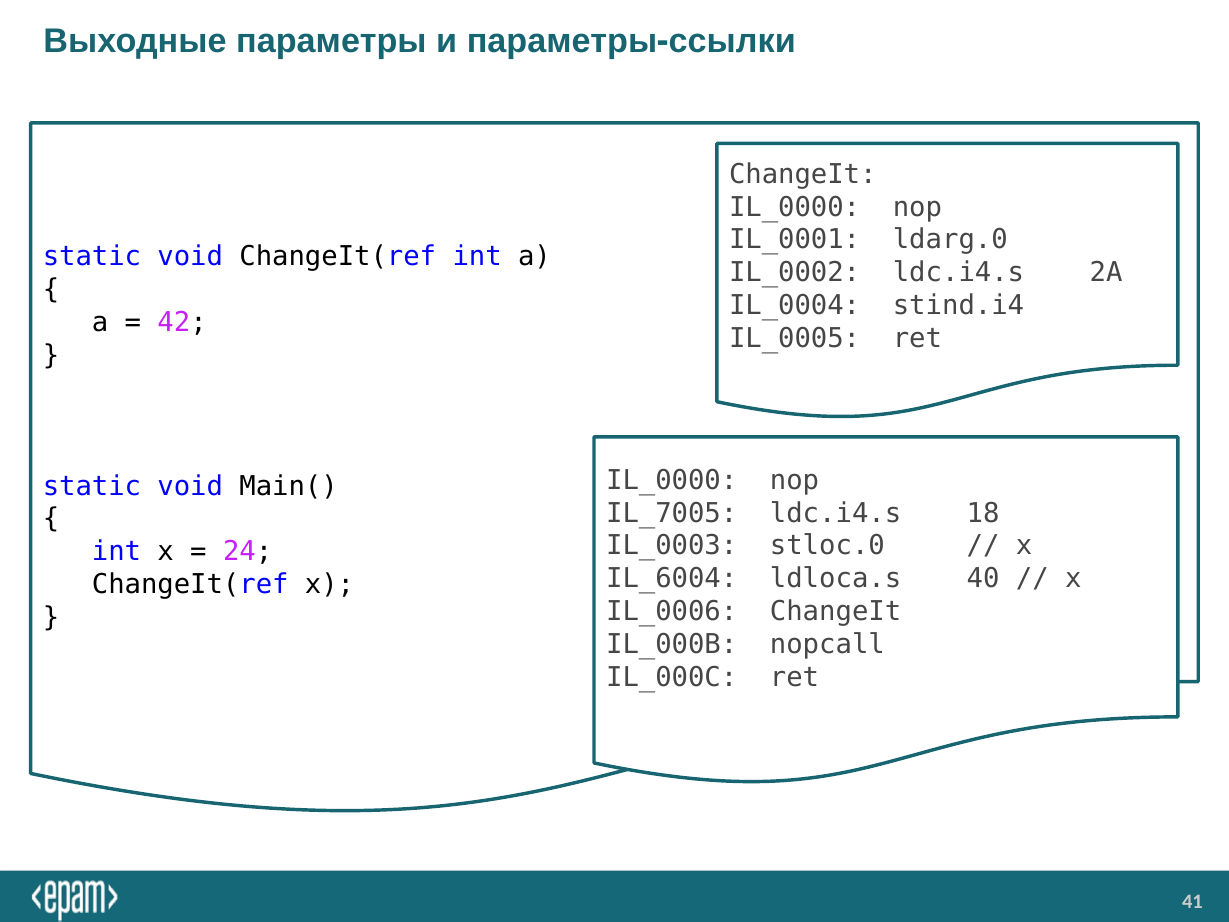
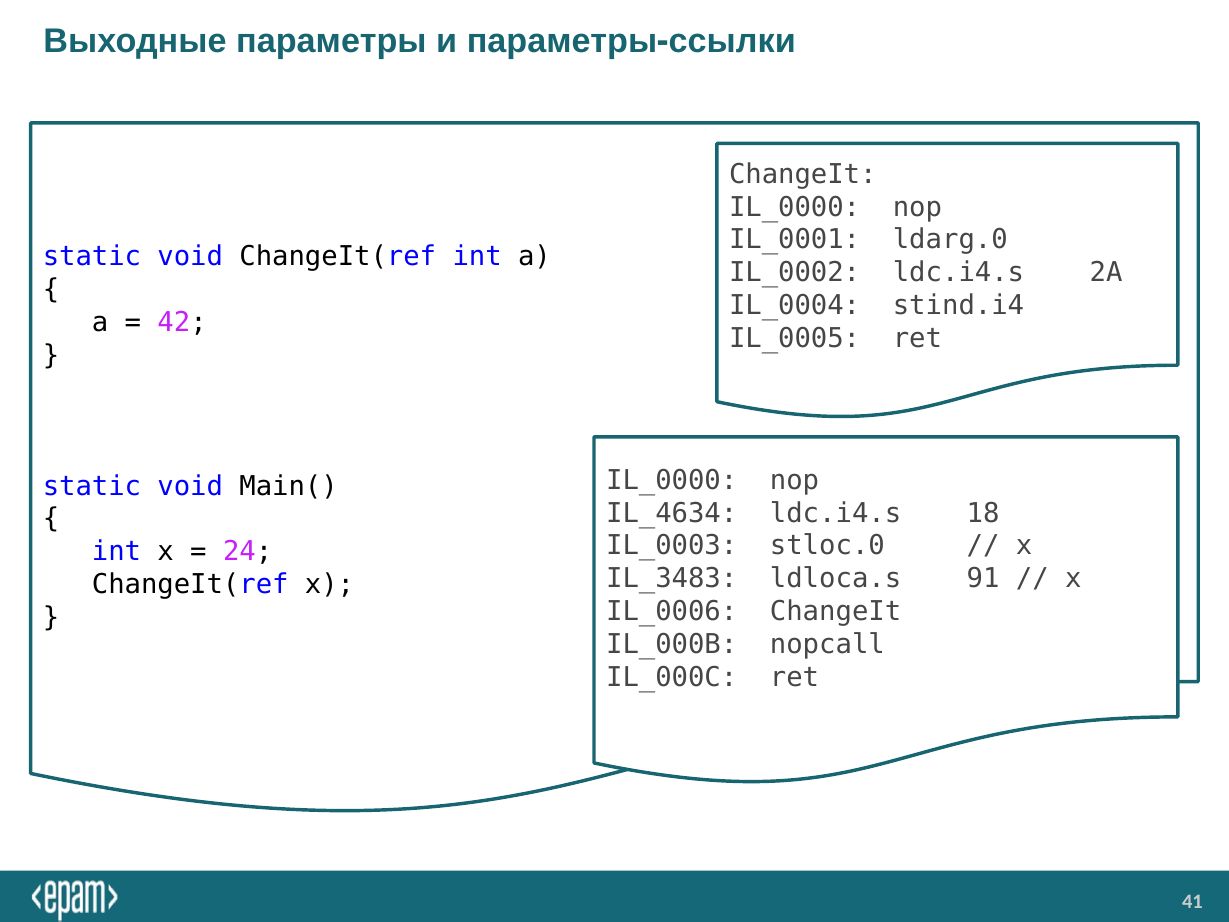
IL_7005: IL_7005 -> IL_4634 (672, 513)
IL_6004: IL_6004 -> IL_3483 (672, 579)
40: 40 -> 91 (983, 579)
